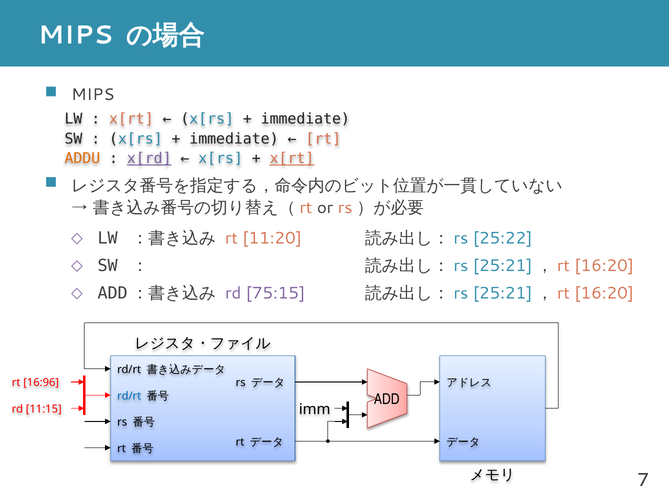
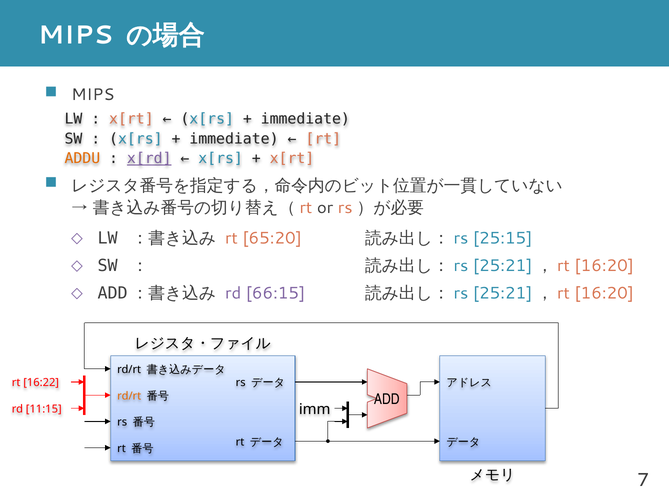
x[rt underline: present -> none (292, 159)
11:20: 11:20 -> 65:20 (272, 238)
25:22: 25:22 -> 25:15 (503, 238)
75:15: 75:15 -> 66:15 (276, 294)
16:96: 16:96 -> 16:22 (41, 383)
rd/rt colour: blue -> orange (129, 396)
